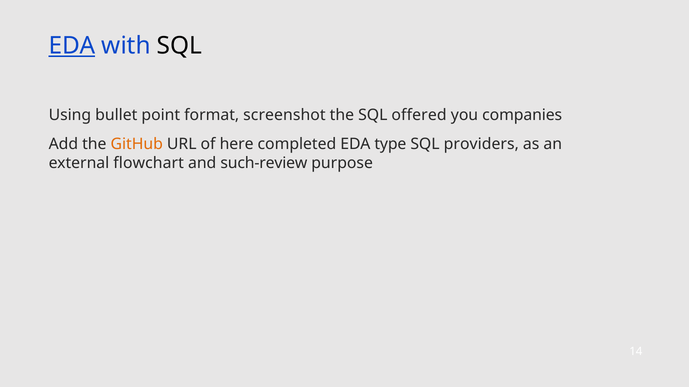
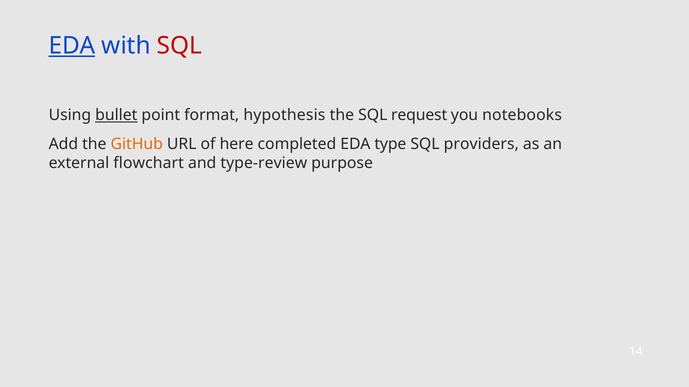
SQL colour: black -> red (180, 46)
bullet underline: none -> present (116, 115)
screenshot: screenshot -> hypothesis (284, 115)
offered: offered -> request (419, 115)
companies: companies -> notebooks (522, 115)
such-review: such-review -> type-review (264, 163)
